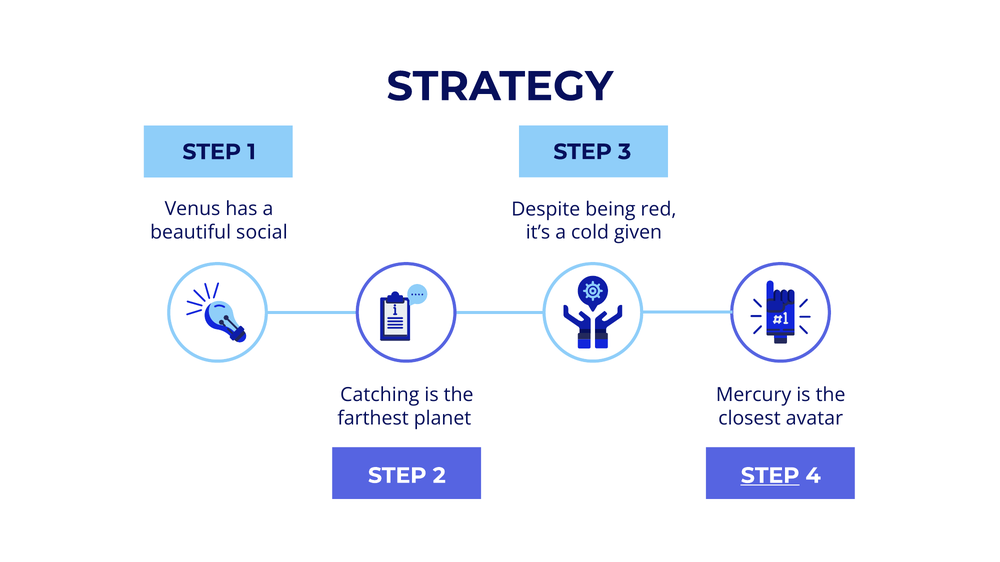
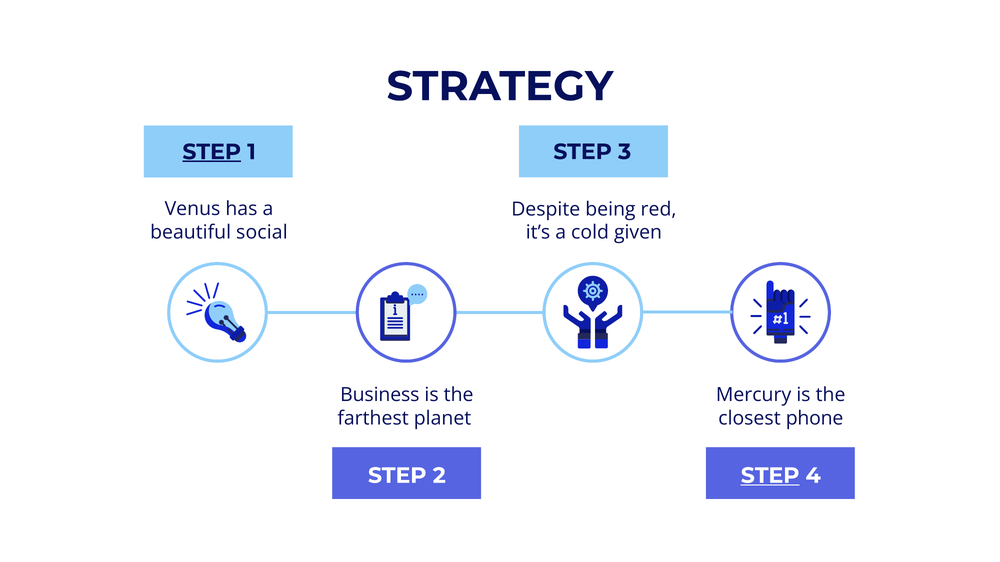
STEP underline: none -> present (212, 152)
Catching: Catching -> Business (380, 395)
avatar: avatar -> phone (815, 419)
